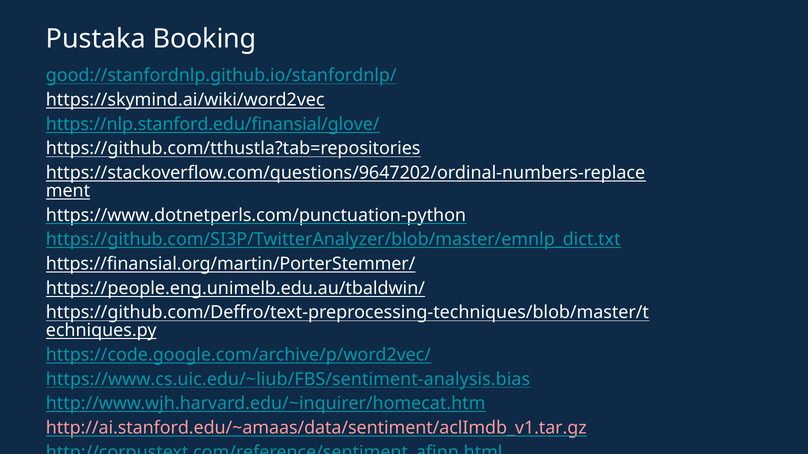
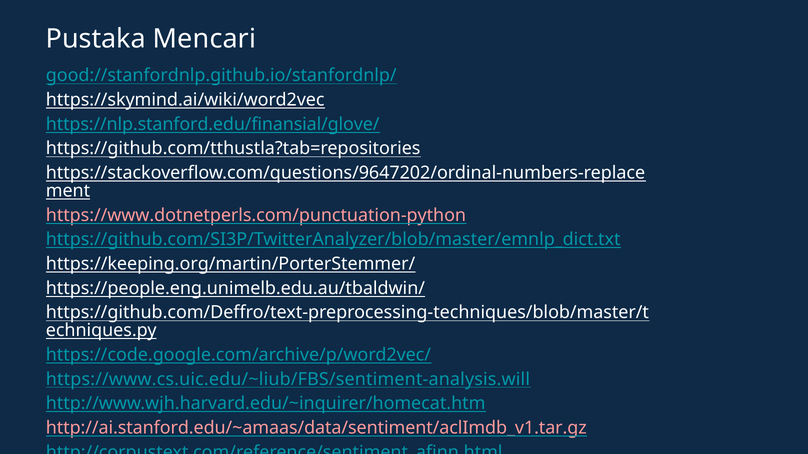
Booking: Booking -> Mencari (204, 39)
https://www.dotnetperls.com/punctuation-python colour: white -> pink (256, 215)
https://finansial.org/martin/PorterStemmer/: https://finansial.org/martin/PorterStemmer/ -> https://keeping.org/martin/PorterStemmer/ (231, 264)
https://www.cs.uic.edu/~liub/FBS/sentiment-analysis.bias: https://www.cs.uic.edu/~liub/FBS/sentiment-analysis.bias -> https://www.cs.uic.edu/~liub/FBS/sentiment-analysis.will (288, 380)
